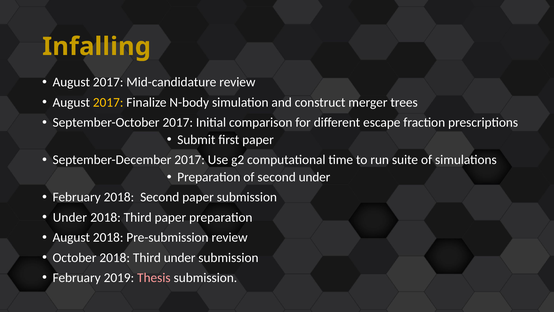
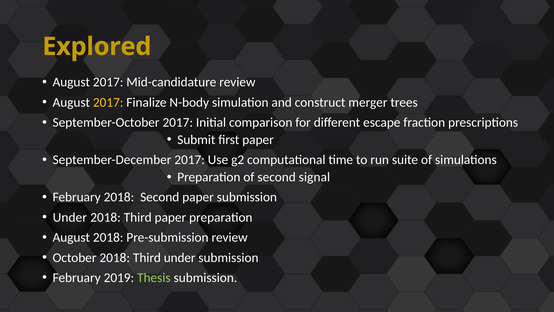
Infalling: Infalling -> Explored (97, 47)
second under: under -> signal (314, 177)
Thesis colour: pink -> light green (154, 277)
